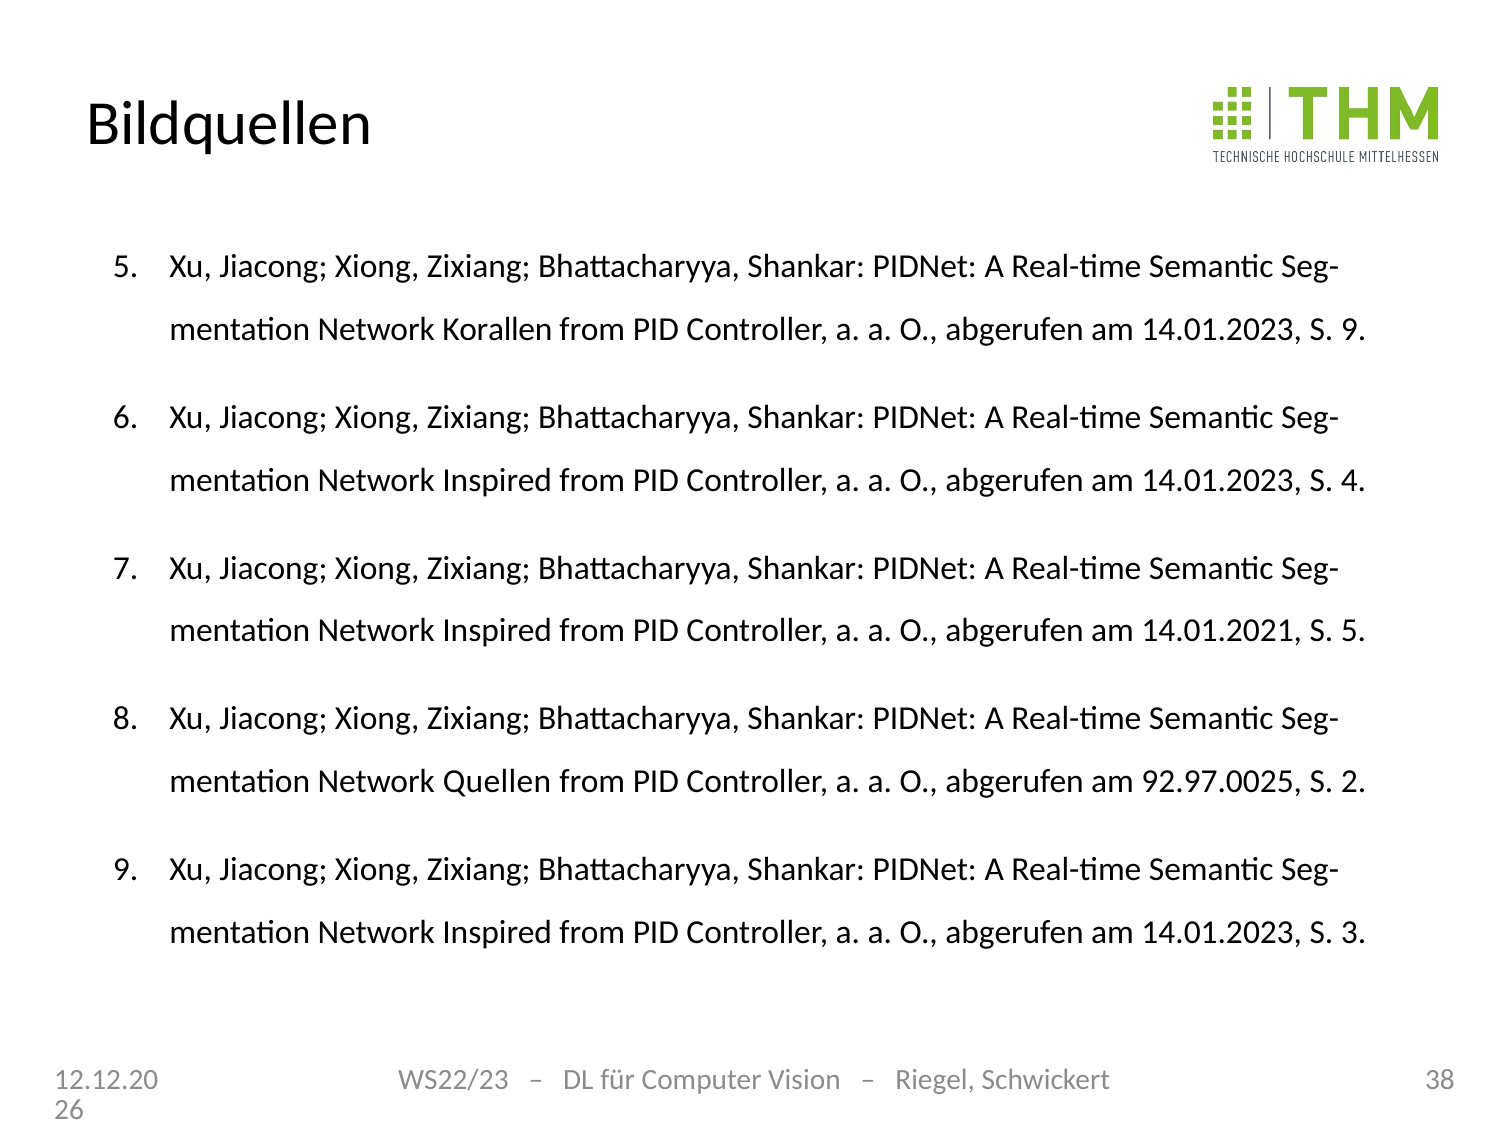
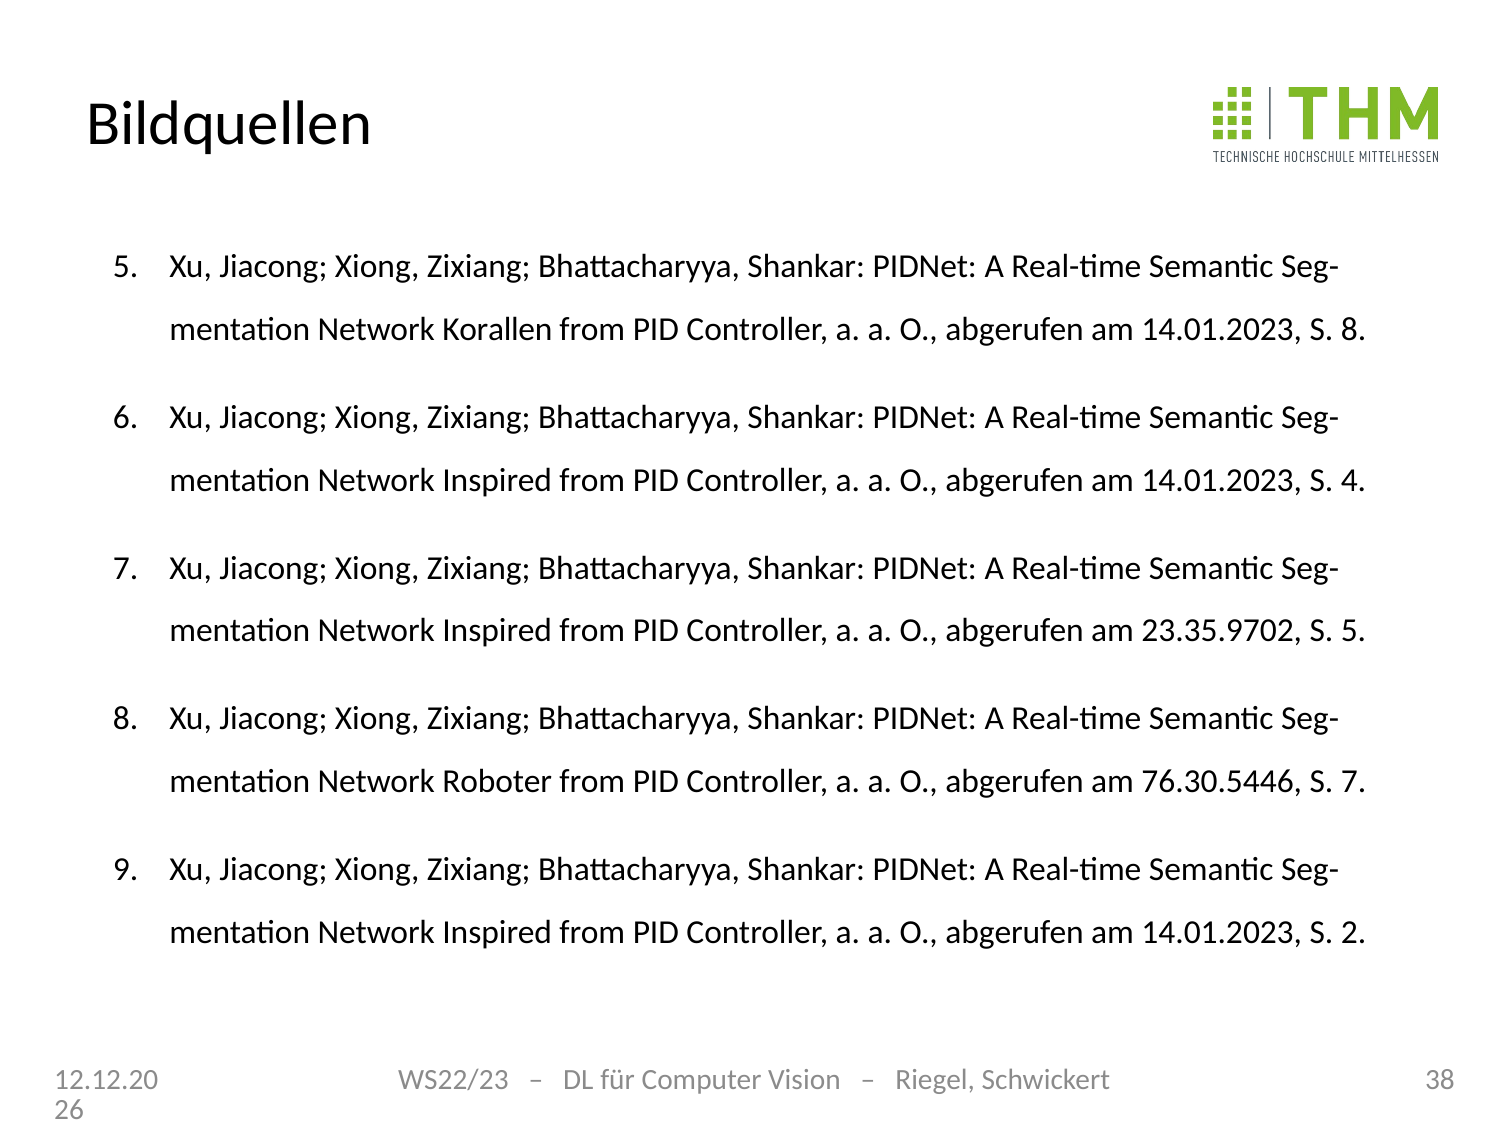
S 9: 9 -> 8 (1354, 330)
14.01.2021: 14.01.2021 -> 23.35.9702 (1222, 631)
Quellen: Quellen -> Roboter (497, 782)
92.97.0025: 92.97.0025 -> 76.30.5446 (1222, 782)
S 2: 2 -> 7 (1354, 782)
3: 3 -> 2 (1354, 933)
